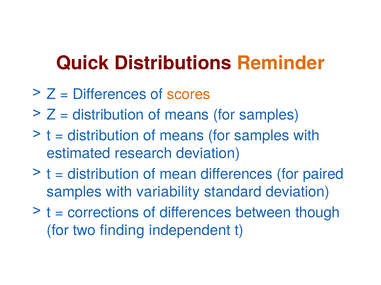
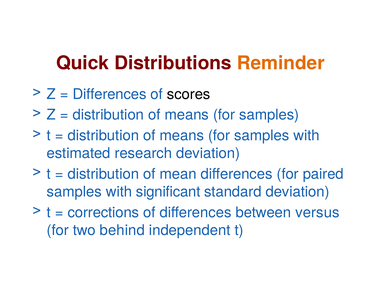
scores colour: orange -> black (189, 94)
variability: variability -> significant (168, 192)
though: though -> versus (317, 213)
finding: finding -> behind (122, 231)
